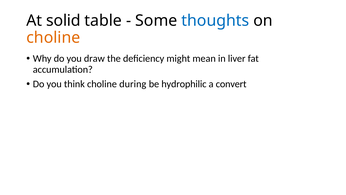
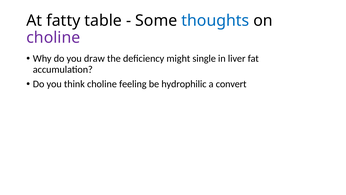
solid: solid -> fatty (63, 21)
choline colour: orange -> purple (53, 38)
mean: mean -> single (204, 58)
during: during -> feeling (133, 84)
